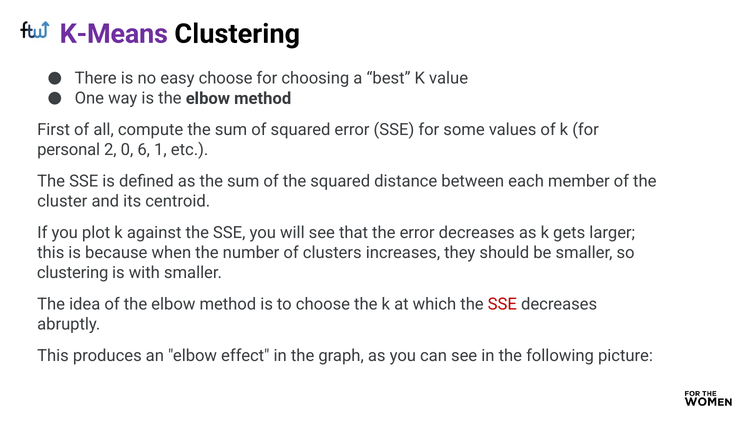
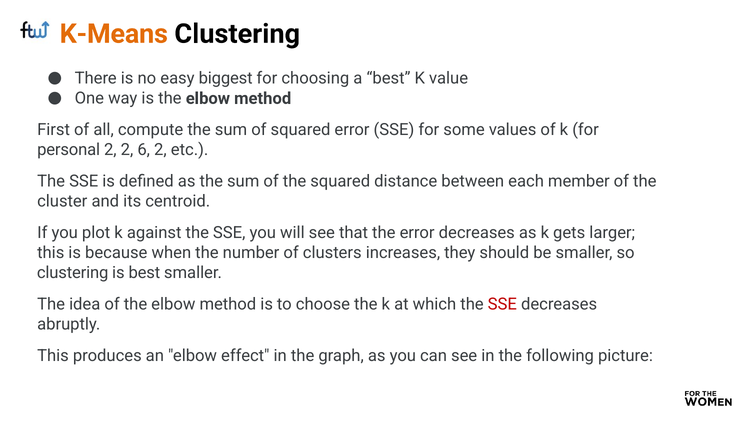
K-Means colour: purple -> orange (114, 34)
easy choose: choose -> biggest (226, 78)
2 0: 0 -> 2 (127, 150)
6 1: 1 -> 2 (160, 150)
is with: with -> best (144, 273)
